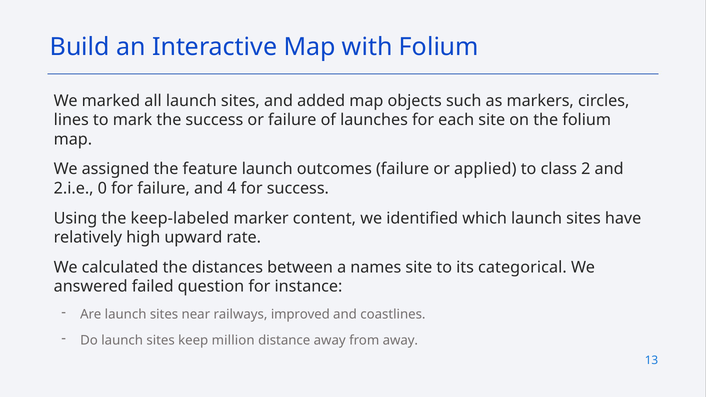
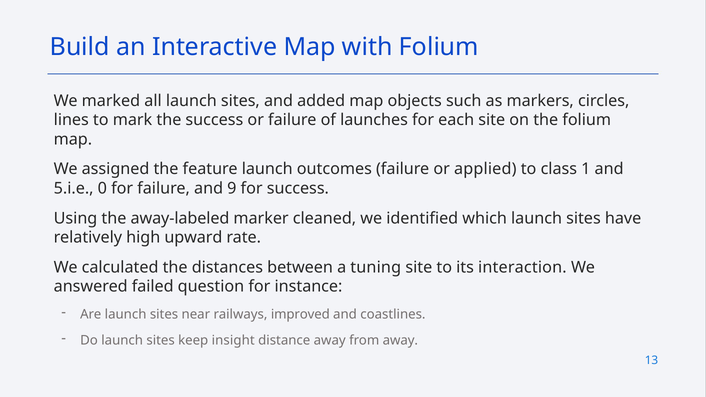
2: 2 -> 1 (586, 169)
2.i.e: 2.i.e -> 5.i.e (74, 189)
4: 4 -> 9 (232, 189)
keep-labeled: keep-labeled -> away-labeled (180, 218)
content: content -> cleaned (324, 218)
names: names -> tuning (376, 267)
categorical: categorical -> interaction (522, 267)
million: million -> insight (233, 341)
